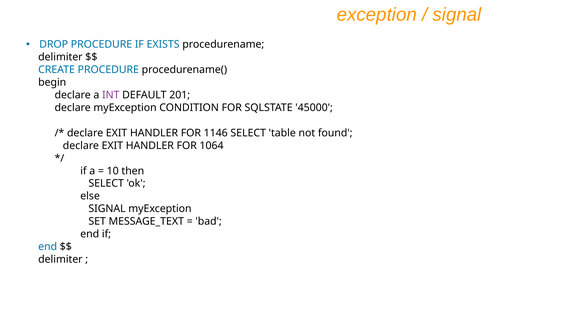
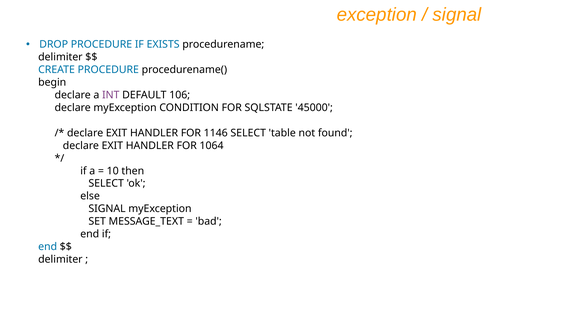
201: 201 -> 106 (180, 95)
